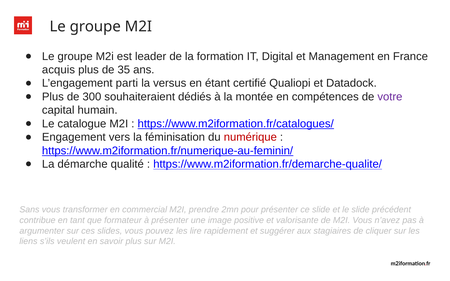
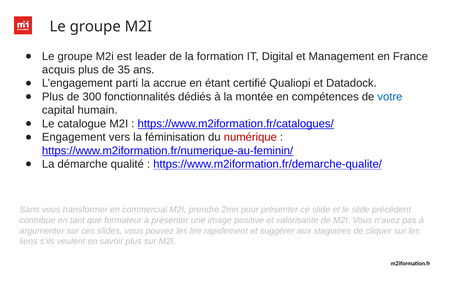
versus: versus -> accrue (170, 83)
souhaiteraient: souhaiteraient -> fonctionnalités (140, 97)
votre colour: purple -> blue (390, 97)
